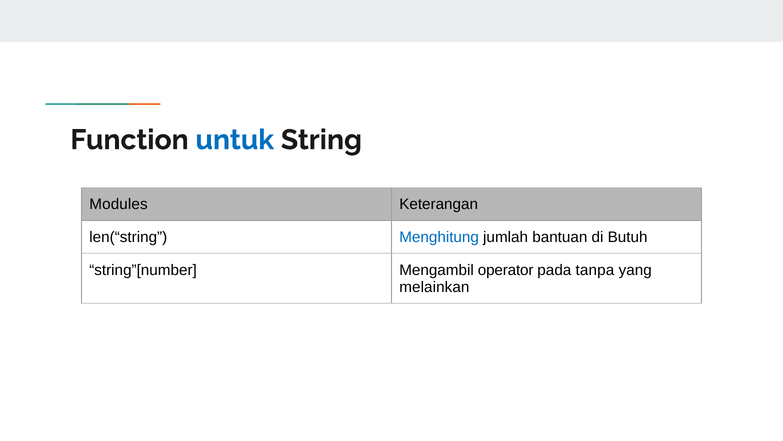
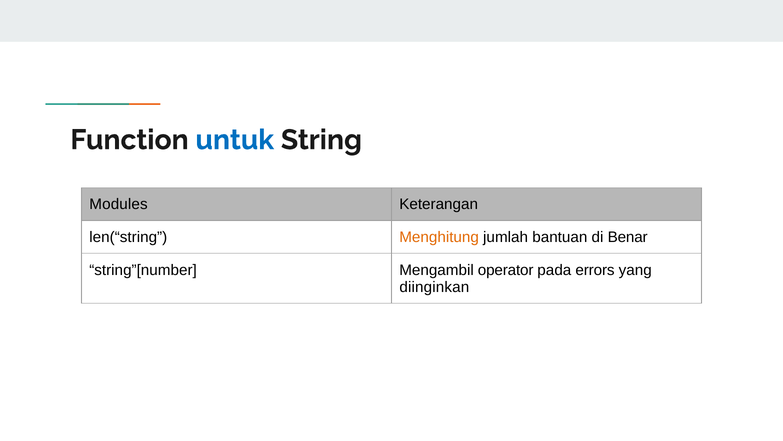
Menghitung colour: blue -> orange (439, 237)
Butuh: Butuh -> Benar (628, 237)
tanpa: tanpa -> errors (595, 270)
melainkan: melainkan -> diinginkan (434, 287)
